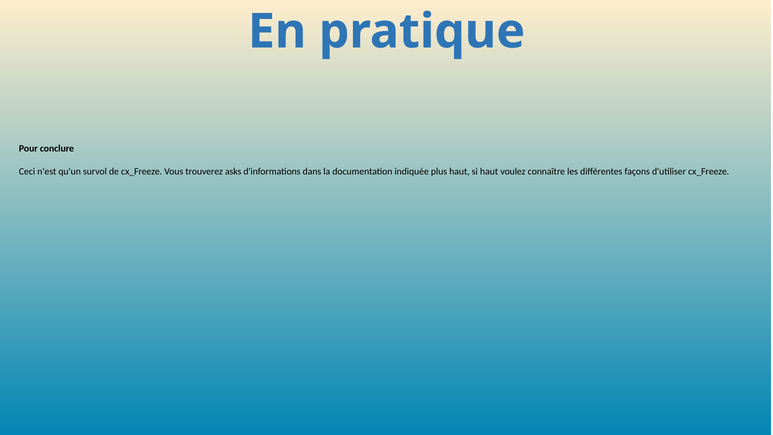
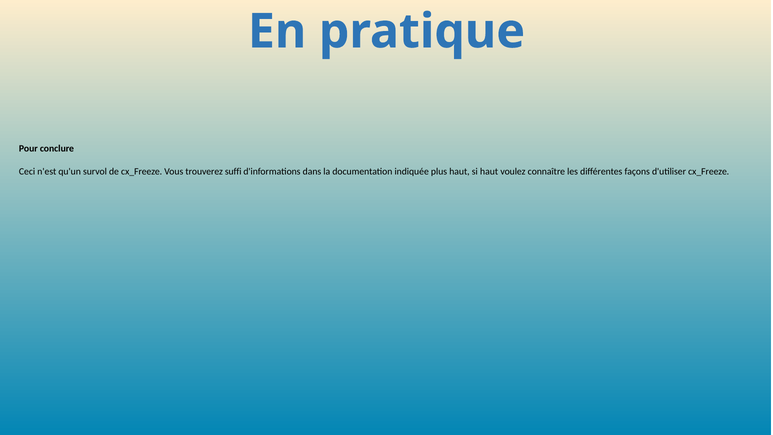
asks: asks -> suffi (233, 172)
